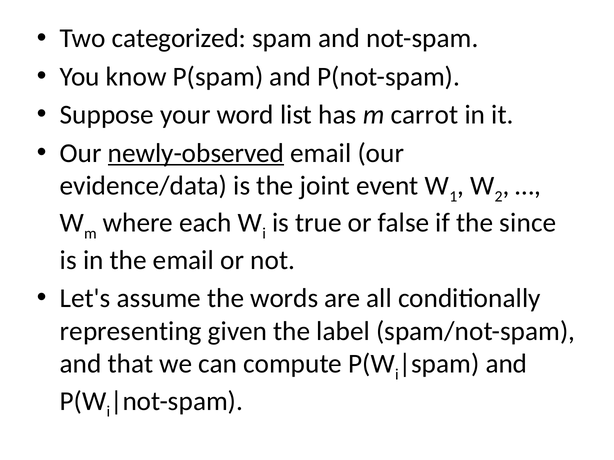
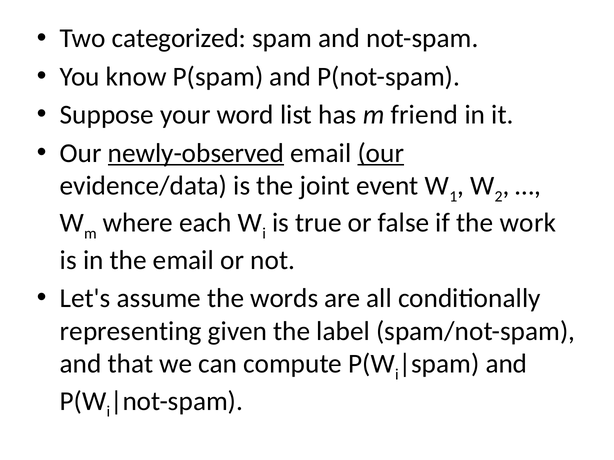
carrot: carrot -> friend (424, 115)
our underline: none -> present (381, 153)
since: since -> work (528, 223)
